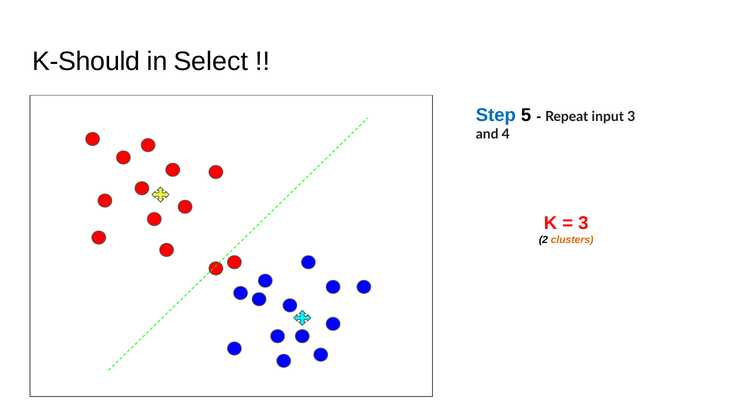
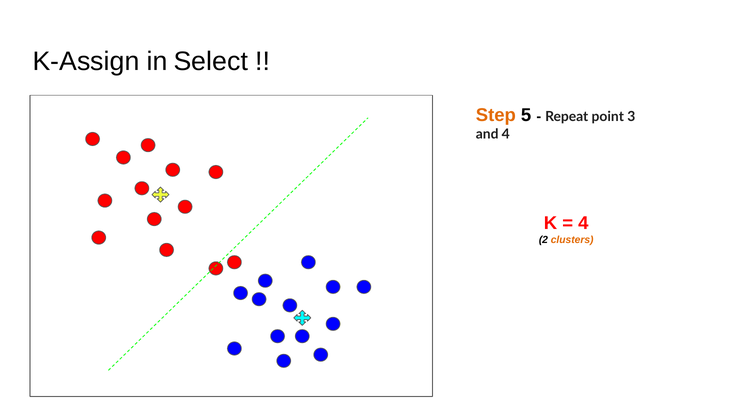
K-Should: K-Should -> K-Assign (86, 61)
Step colour: blue -> orange (496, 115)
input: input -> point (608, 117)
3: 3 -> 4 (583, 223)
